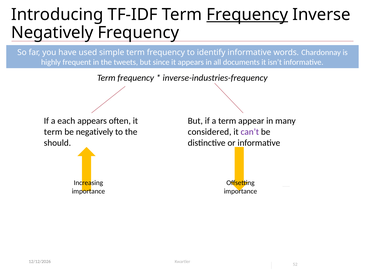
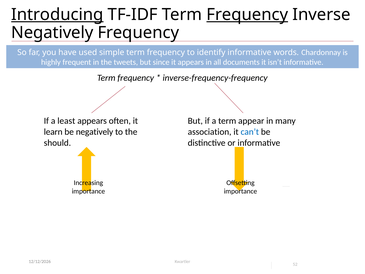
Introducing underline: none -> present (57, 15)
inverse-industries-frequency: inverse-industries-frequency -> inverse-frequency-frequency (215, 78)
each: each -> least (66, 121)
term: term -> learn (53, 132)
considered: considered -> association (210, 132)
can’t colour: purple -> blue (250, 132)
